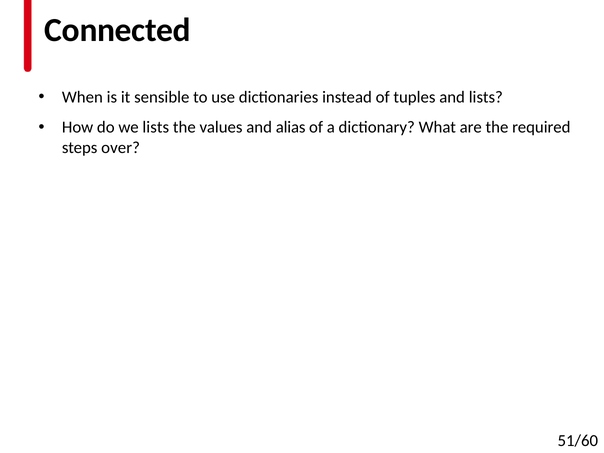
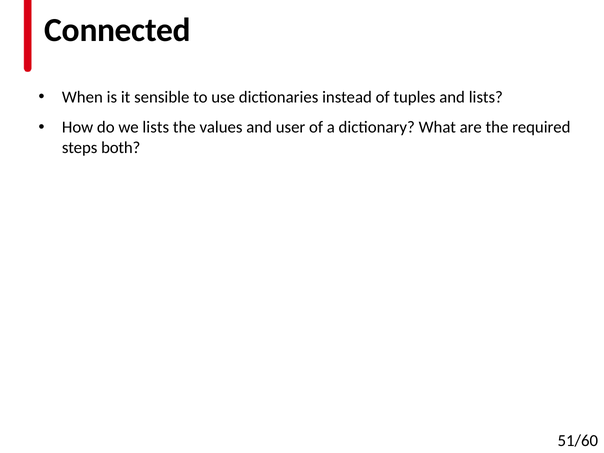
alias: alias -> user (291, 127)
over: over -> both (121, 148)
